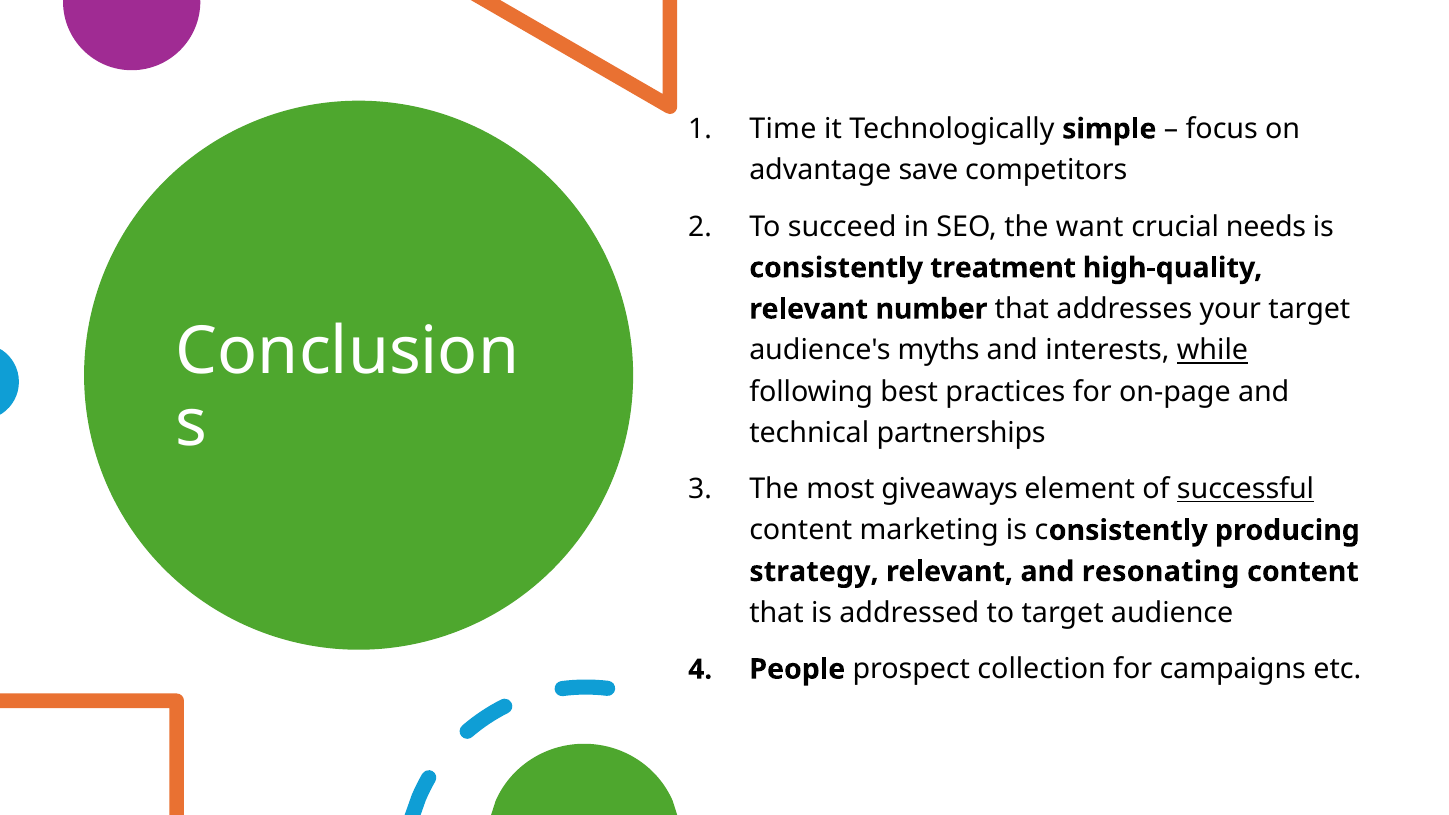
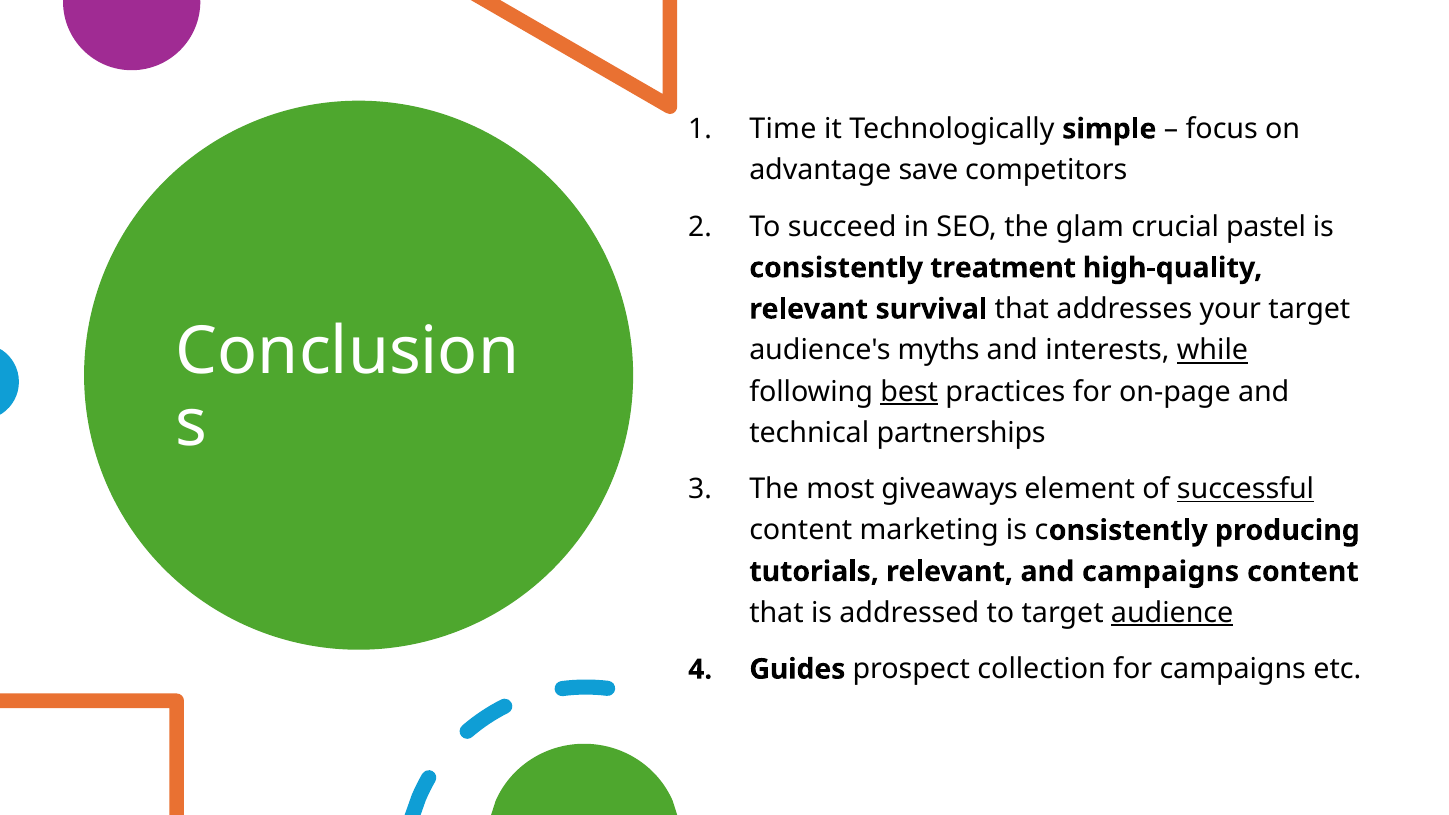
want: want -> glam (1090, 227)
needs: needs -> pastel (1266, 227)
number: number -> survival (931, 309)
best underline: none -> present (909, 392)
strategy: strategy -> tutorials (814, 572)
and resonating: resonating -> campaigns (1161, 572)
audience underline: none -> present (1172, 613)
People: People -> Guides (797, 669)
